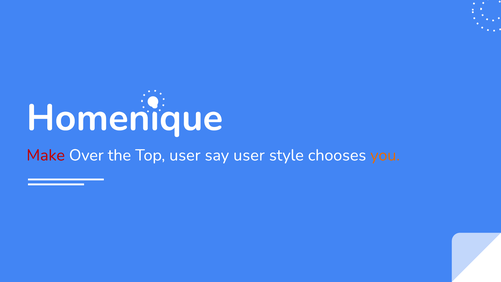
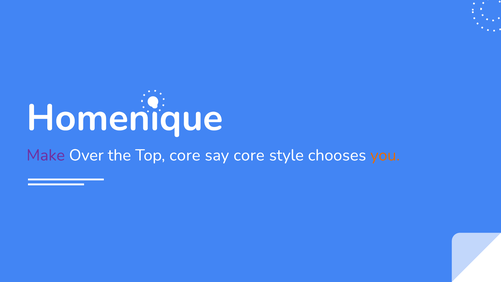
Make colour: red -> purple (46, 155)
Top user: user -> core (185, 155)
say user: user -> core (249, 155)
